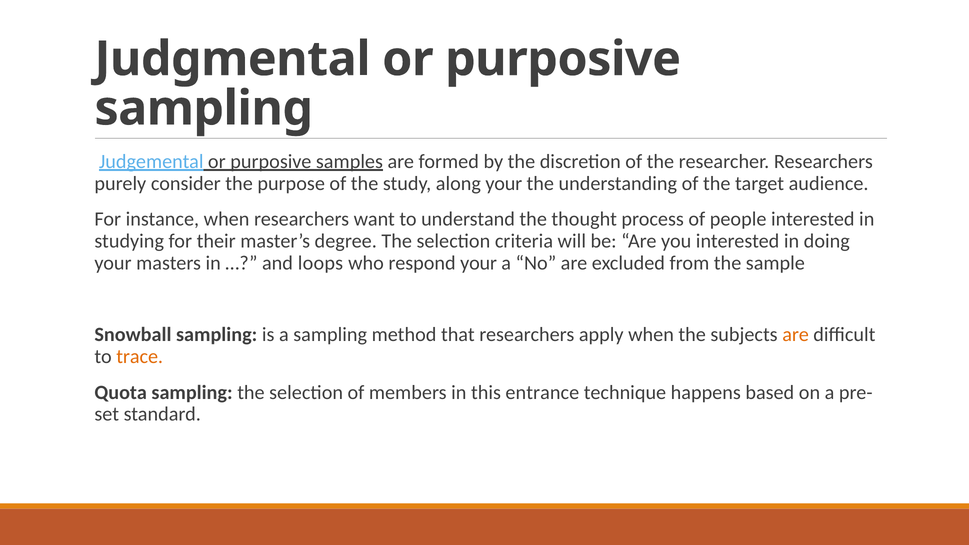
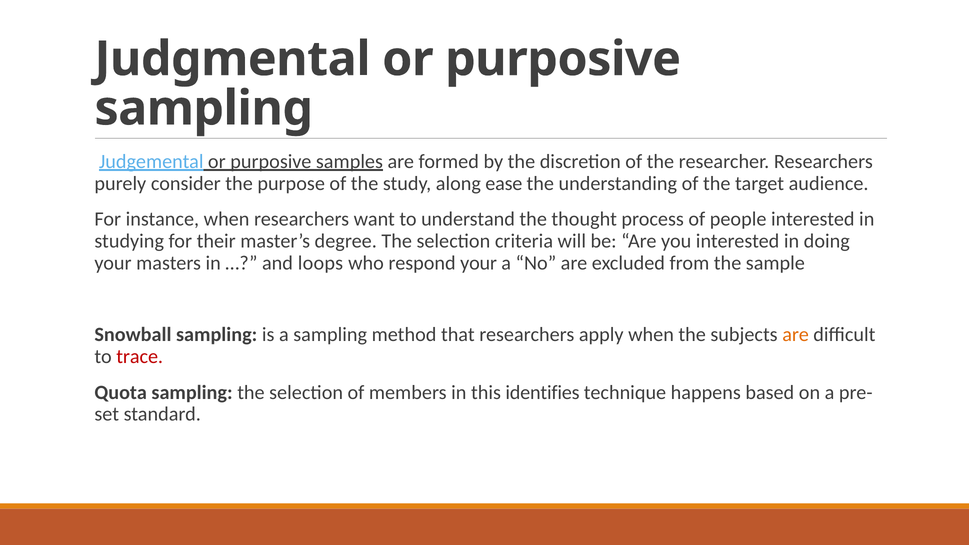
along your: your -> ease (504, 183)
trace colour: orange -> red (140, 357)
entrance: entrance -> identifies (542, 393)
